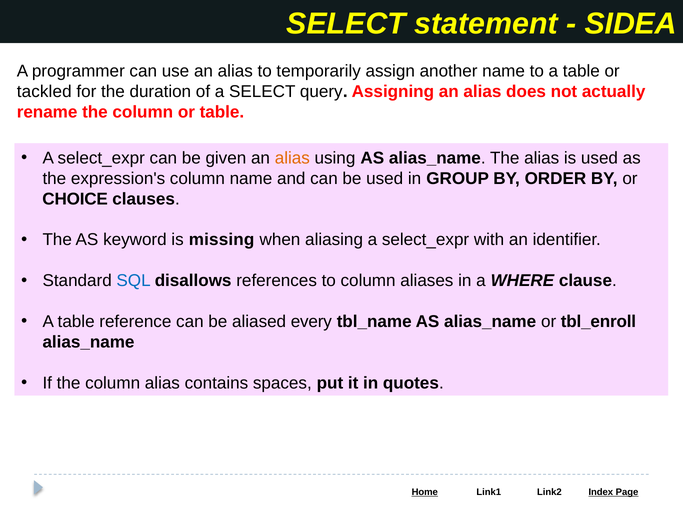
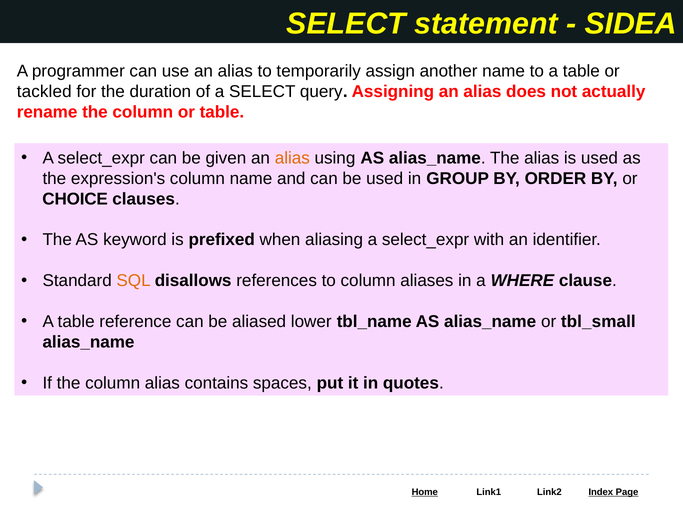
missing: missing -> prefixed (222, 240)
SQL colour: blue -> orange (134, 281)
every: every -> lower (311, 322)
tbl_enroll: tbl_enroll -> tbl_small (598, 322)
